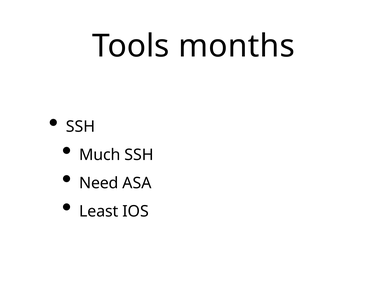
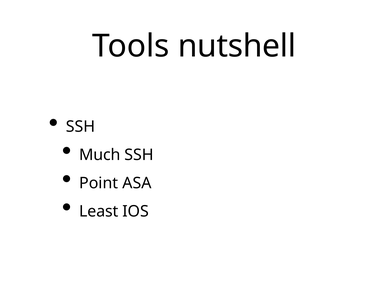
months: months -> nutshell (237, 46)
Need: Need -> Point (99, 183)
